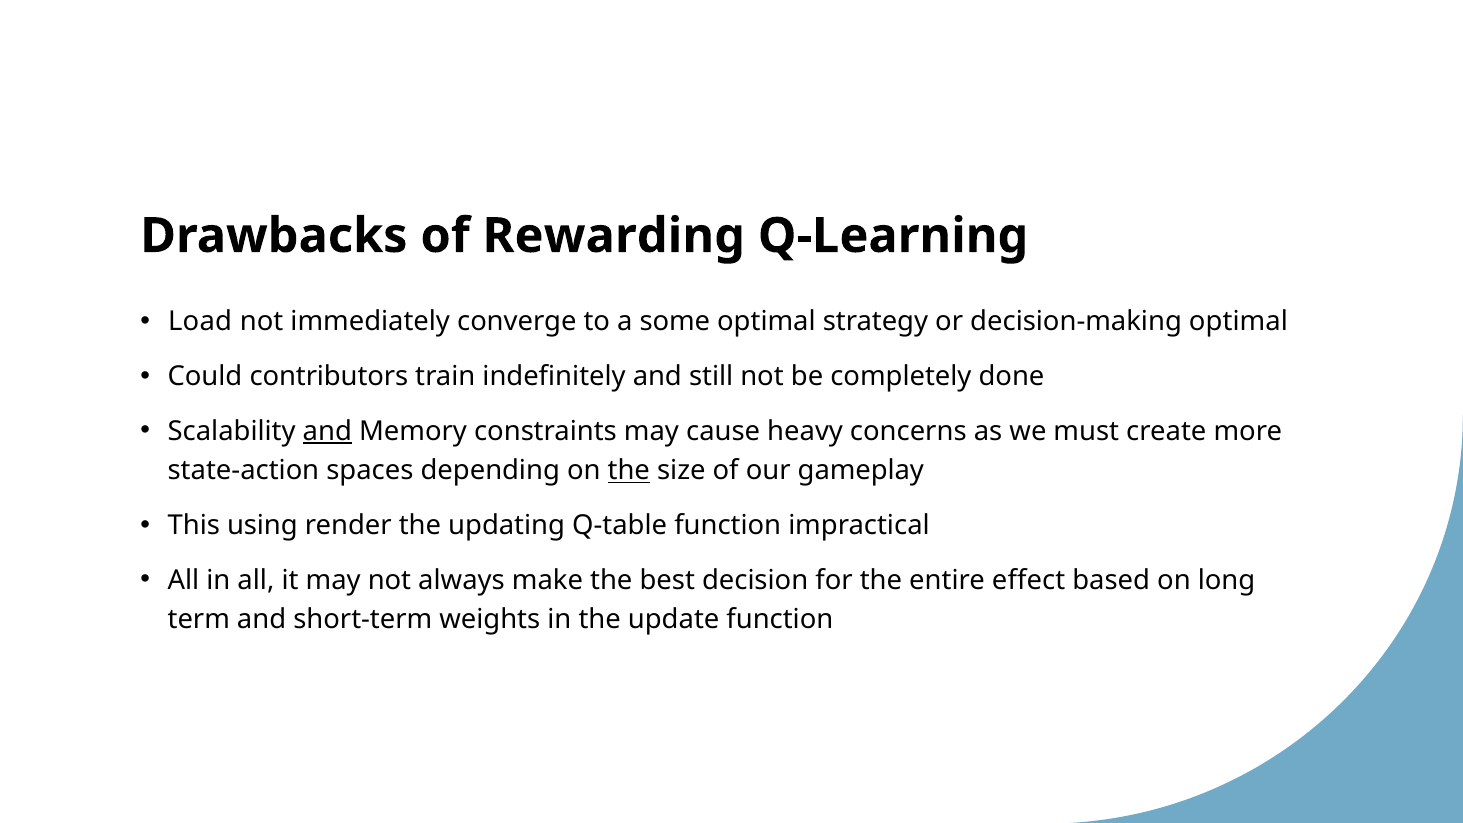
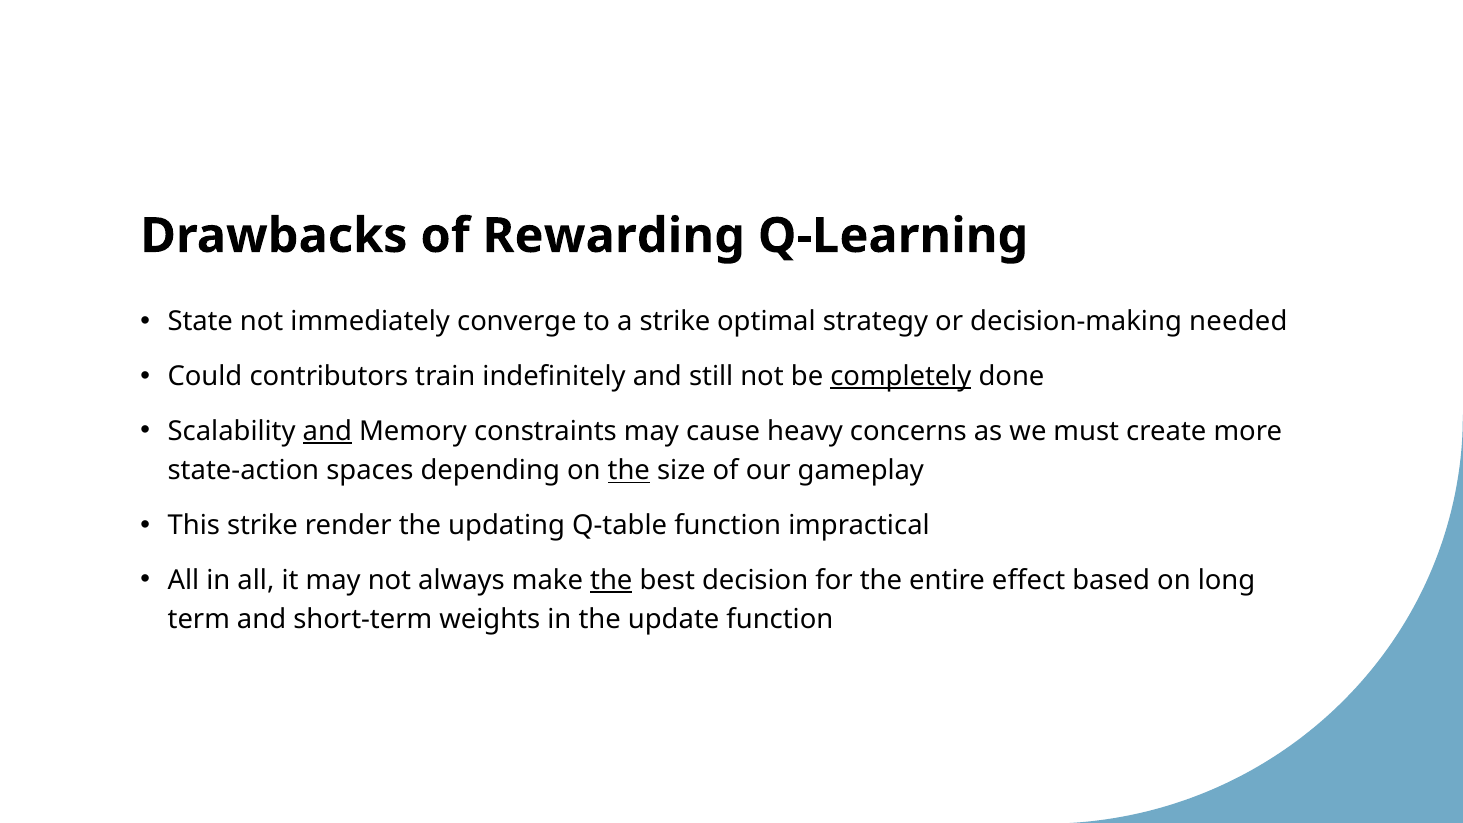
Load: Load -> State (200, 322)
a some: some -> strike (675, 322)
decision-making optimal: optimal -> needed (1238, 322)
completely underline: none -> present (901, 376)
This using: using -> strike (262, 525)
the underline: none -> present (611, 580)
